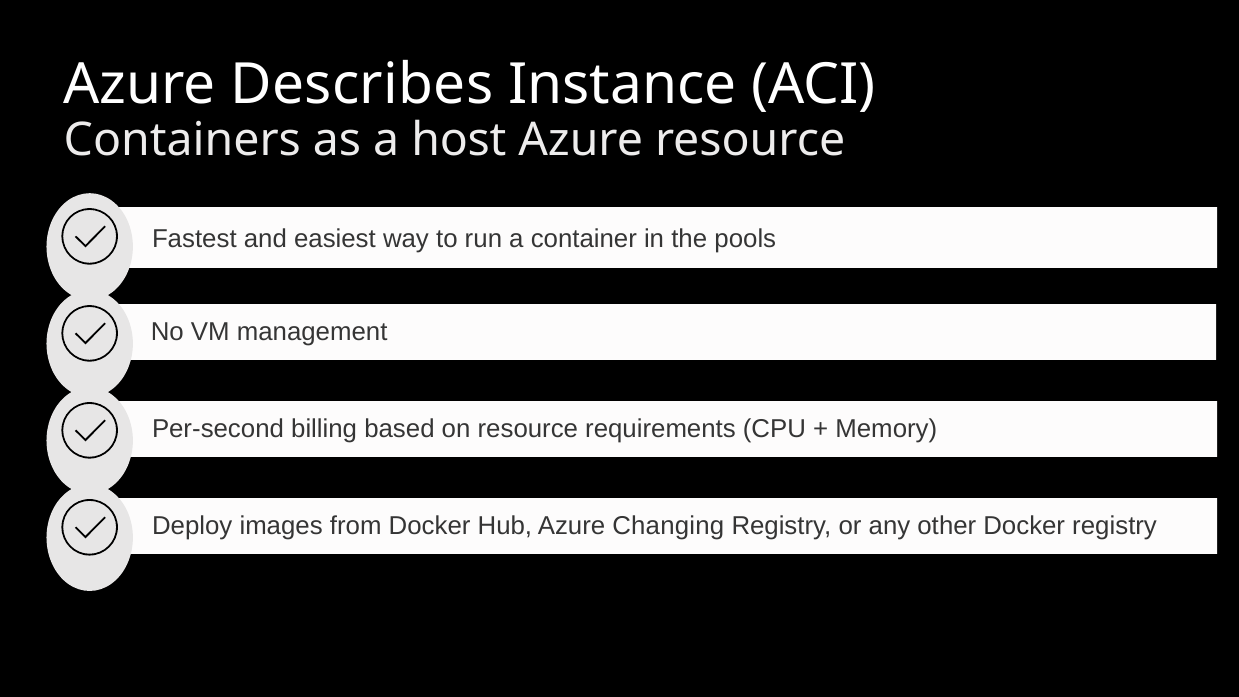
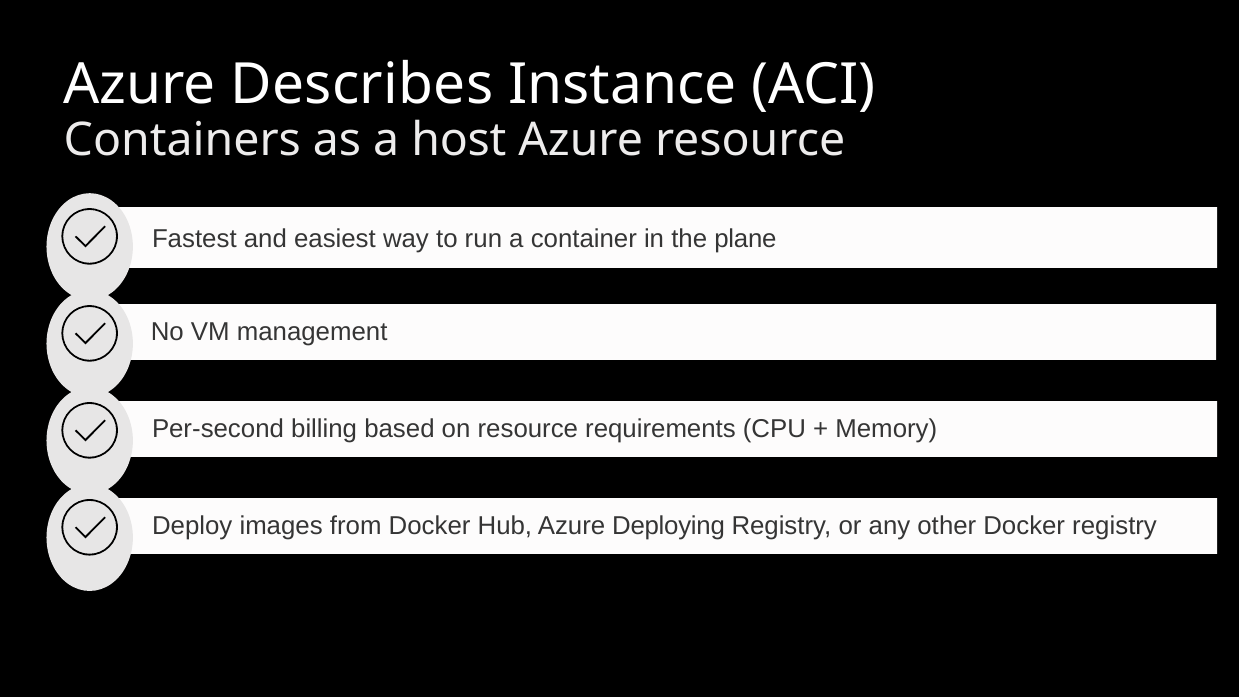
pools: pools -> plane (745, 239)
Changing: Changing -> Deploying (668, 526)
